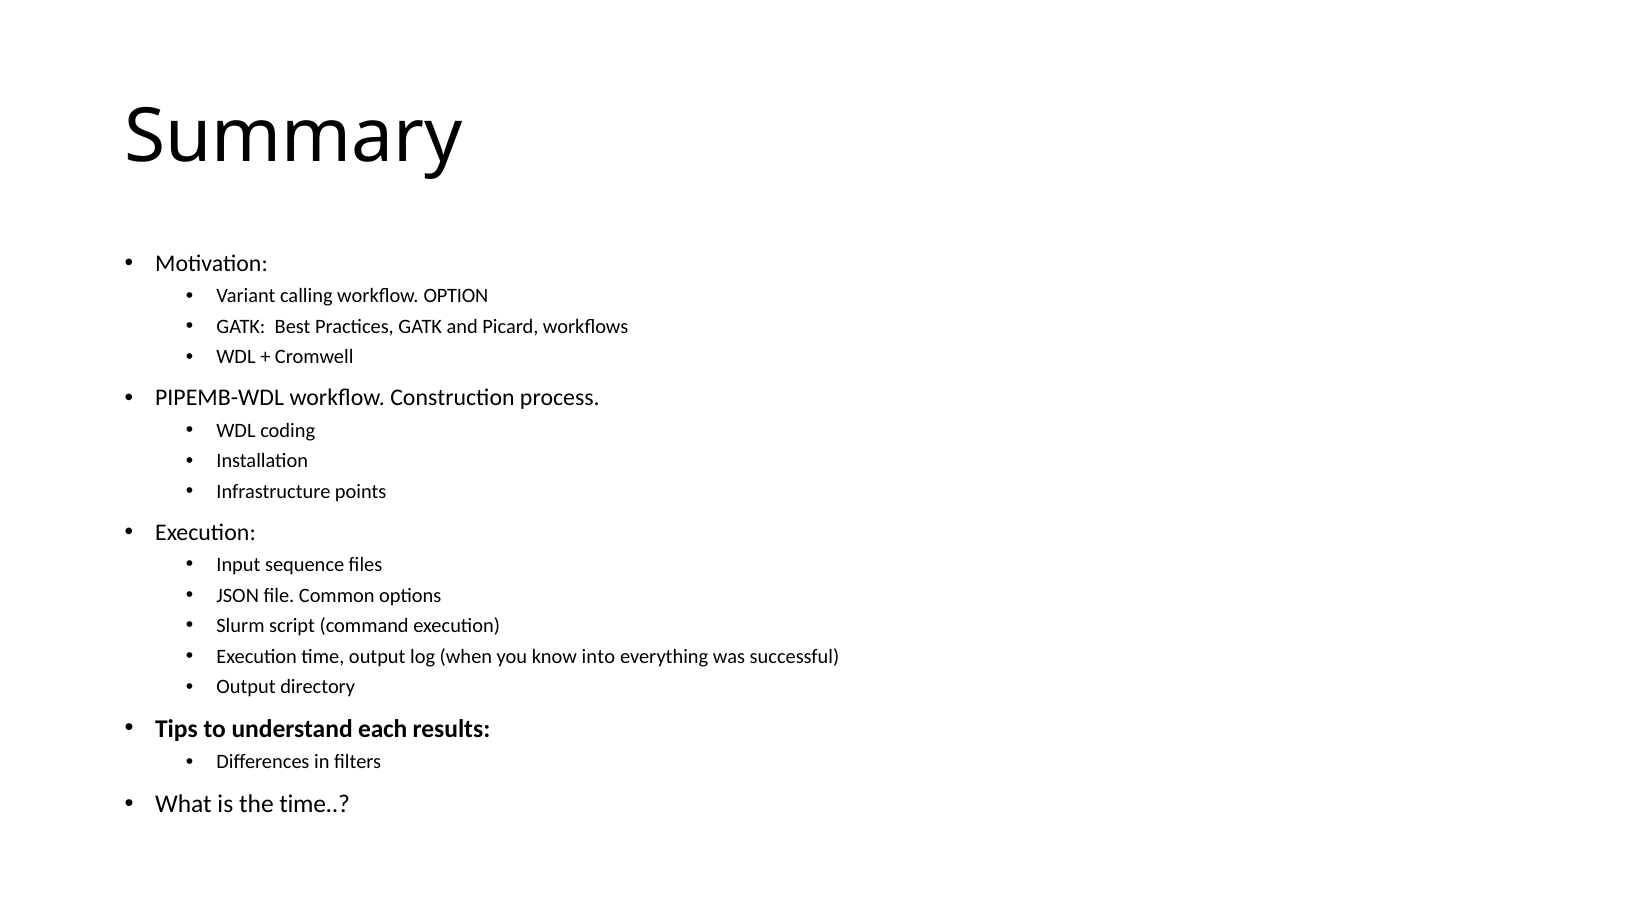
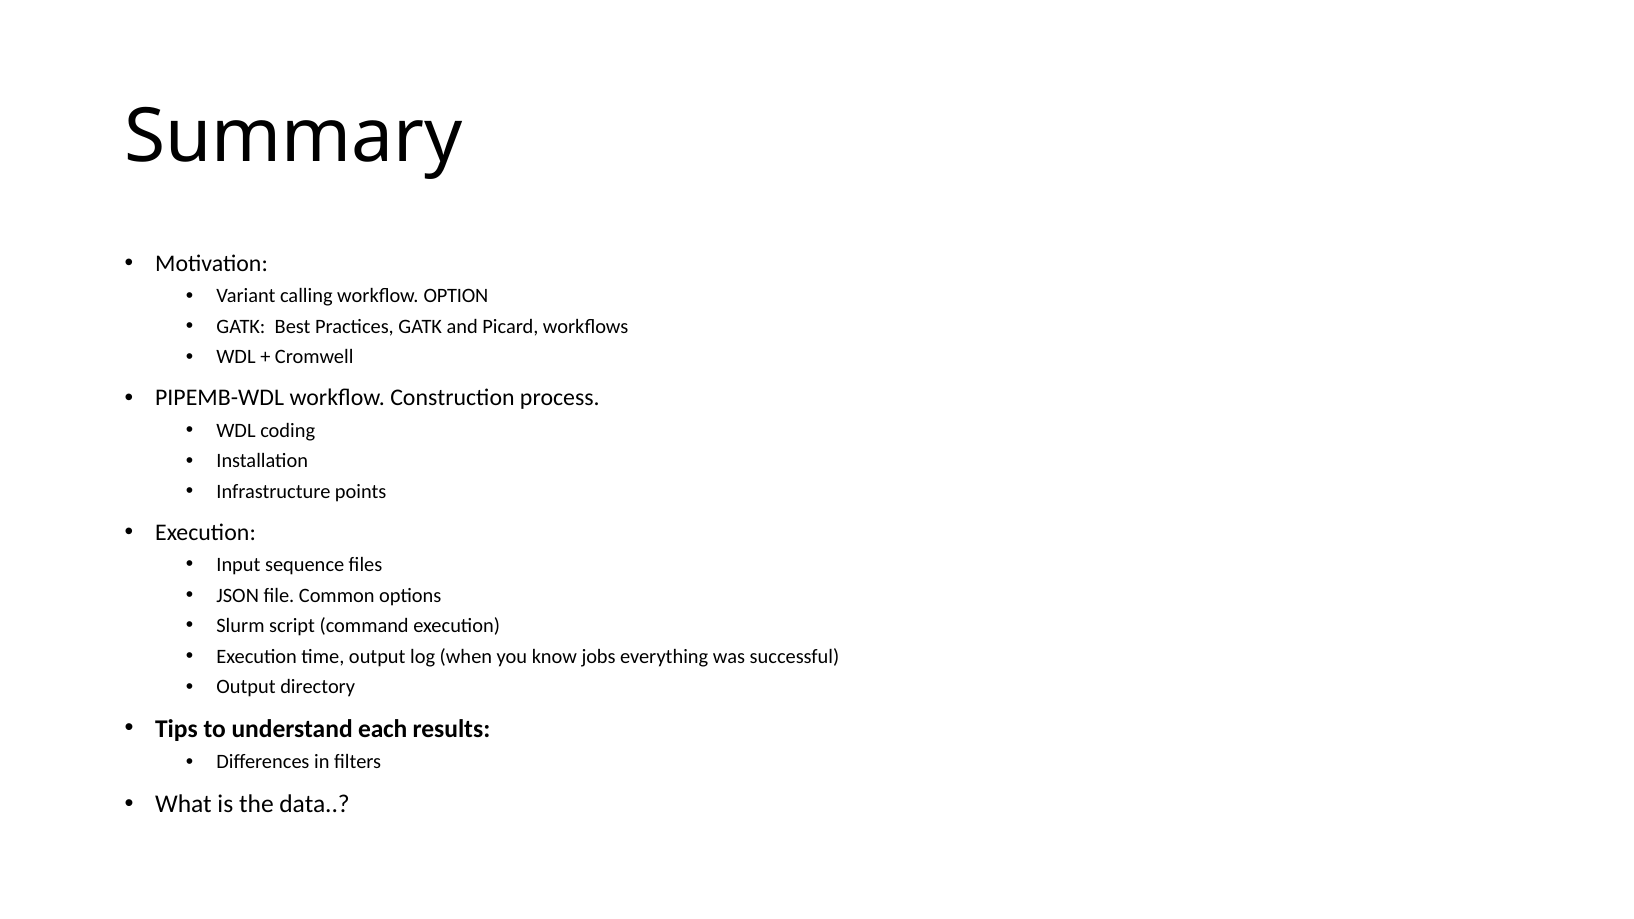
into: into -> jobs (599, 656)
the time: time -> data (315, 804)
